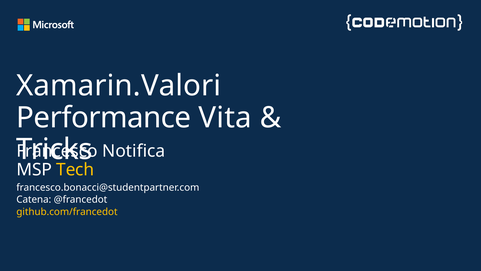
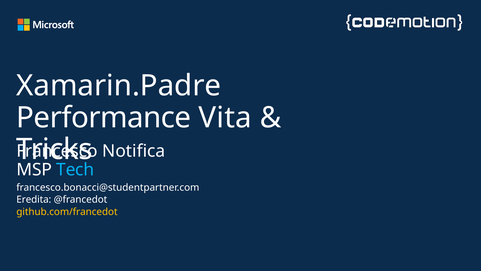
Xamarin.Valori: Xamarin.Valori -> Xamarin.Padre (119, 86)
Tech colour: yellow -> light blue (75, 170)
Catena: Catena -> Eredita (34, 199)
